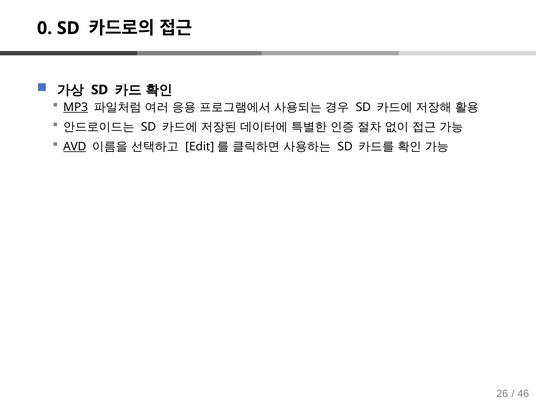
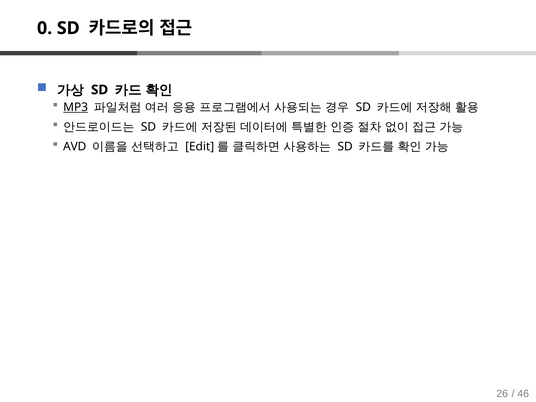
AVD underline: present -> none (75, 147)
